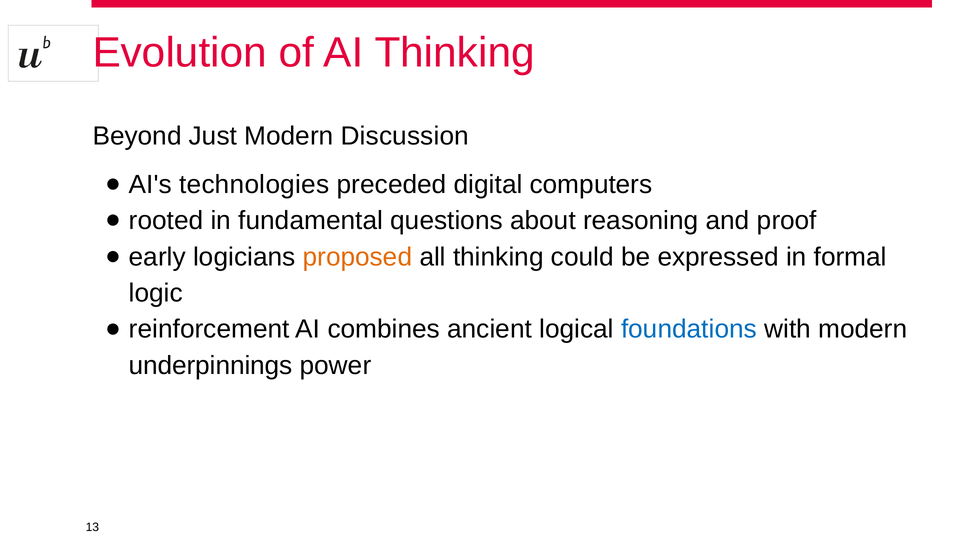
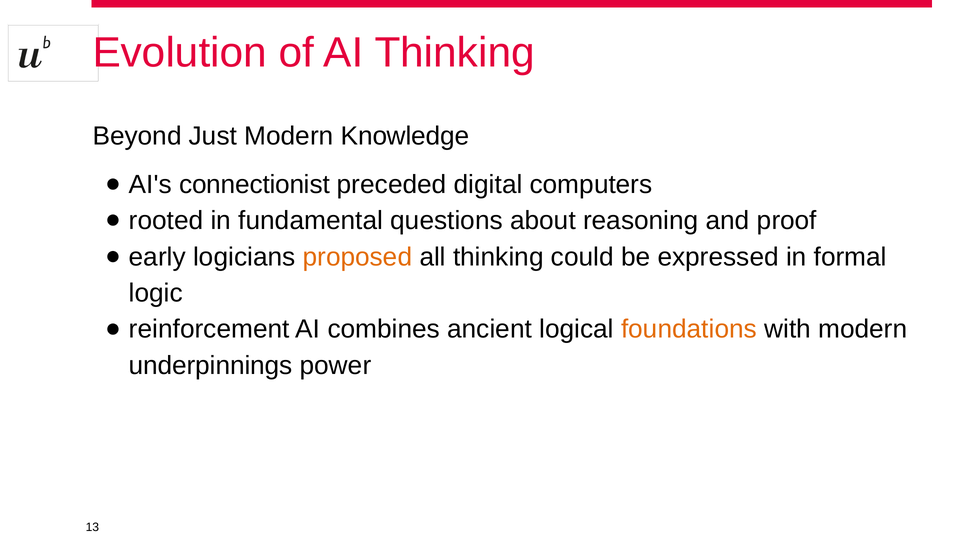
Discussion: Discussion -> Knowledge (405, 136)
technologies: technologies -> connectionist (254, 185)
foundations colour: blue -> orange (689, 330)
